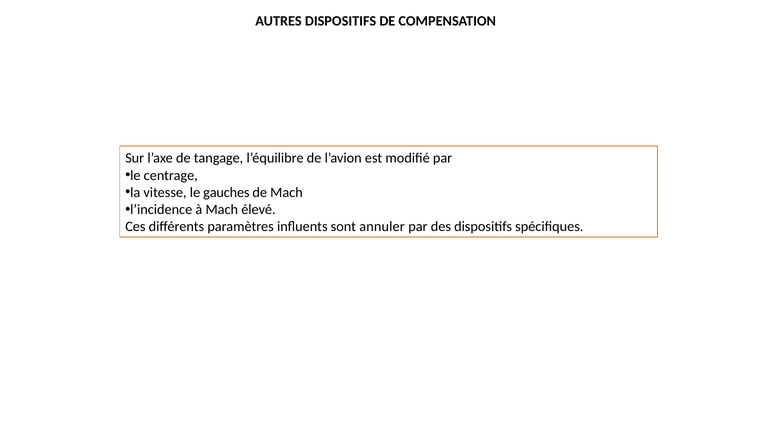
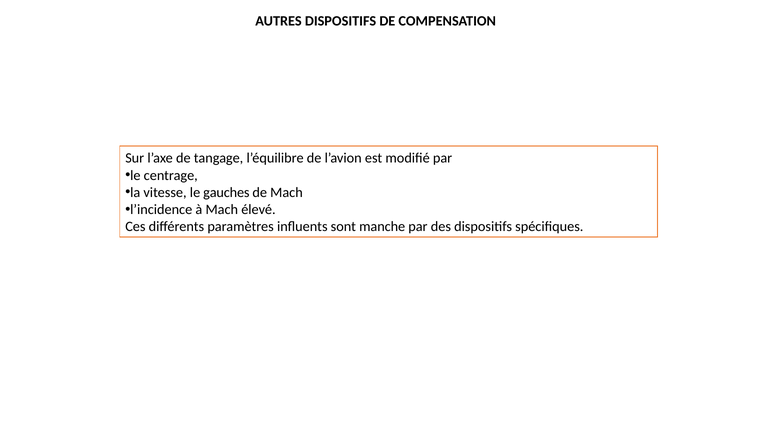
annuler: annuler -> manche (382, 227)
